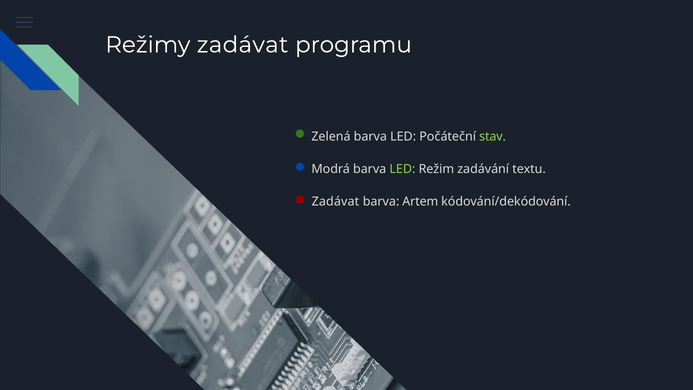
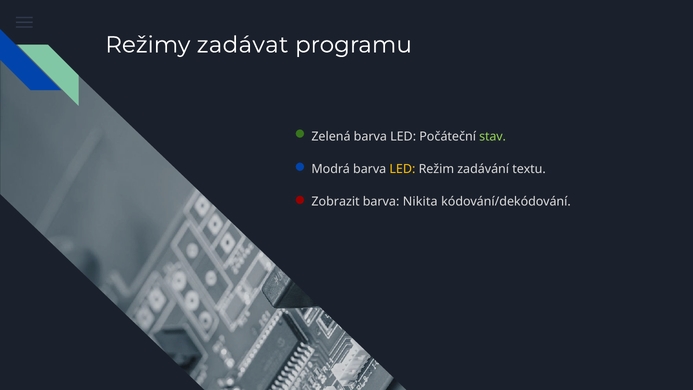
LED colour: light green -> yellow (402, 169)
Zadávat: Zadávat -> Zobrazit (336, 202)
Artem: Artem -> Nikita (420, 202)
